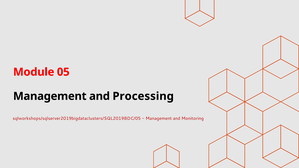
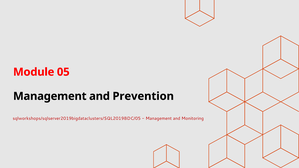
Processing: Processing -> Prevention (143, 96)
